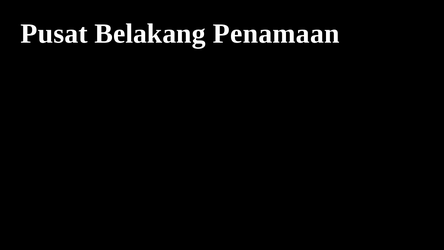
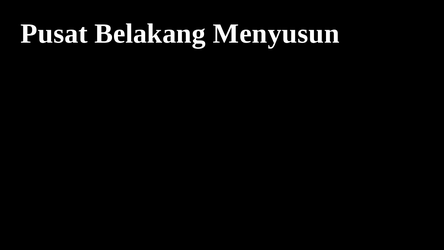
Penamaan: Penamaan -> Menyusun (276, 34)
